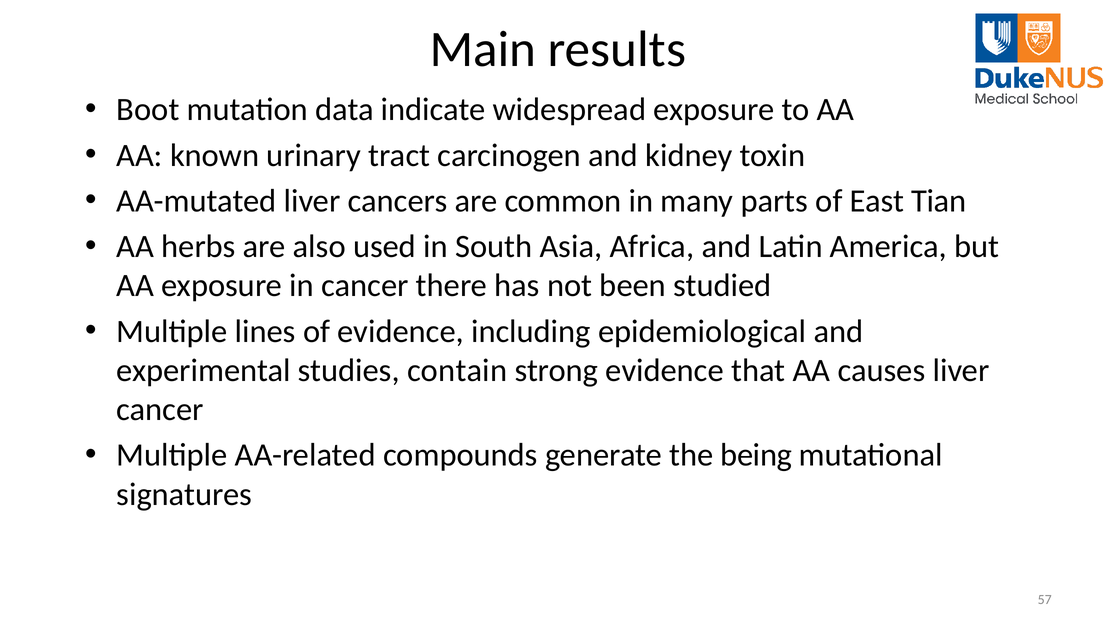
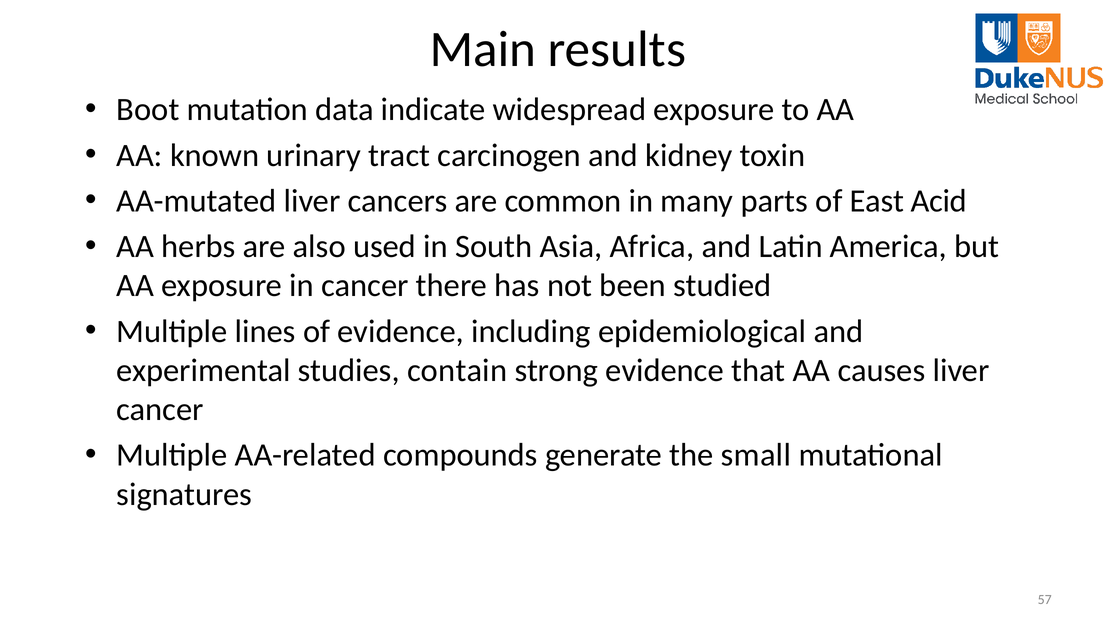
Tian: Tian -> Acid (939, 201)
being: being -> small (756, 455)
